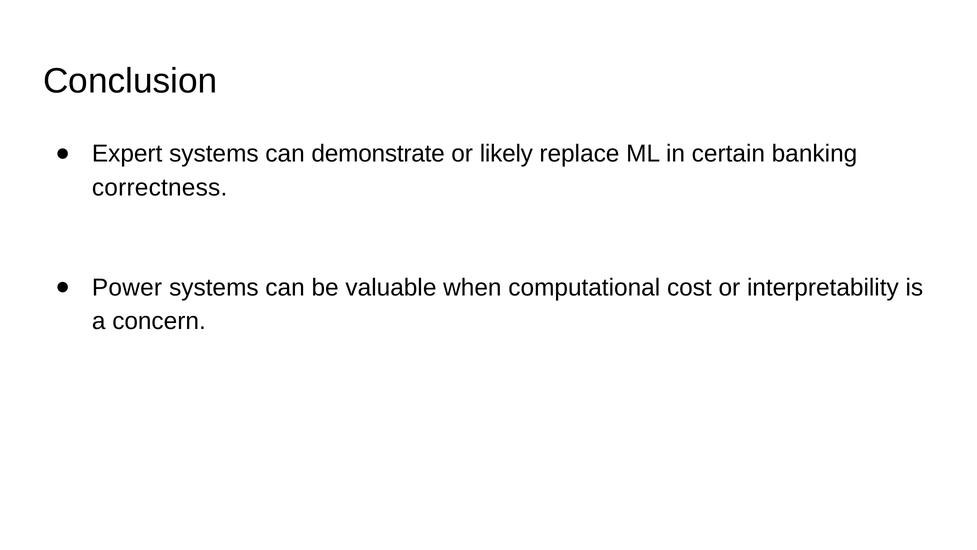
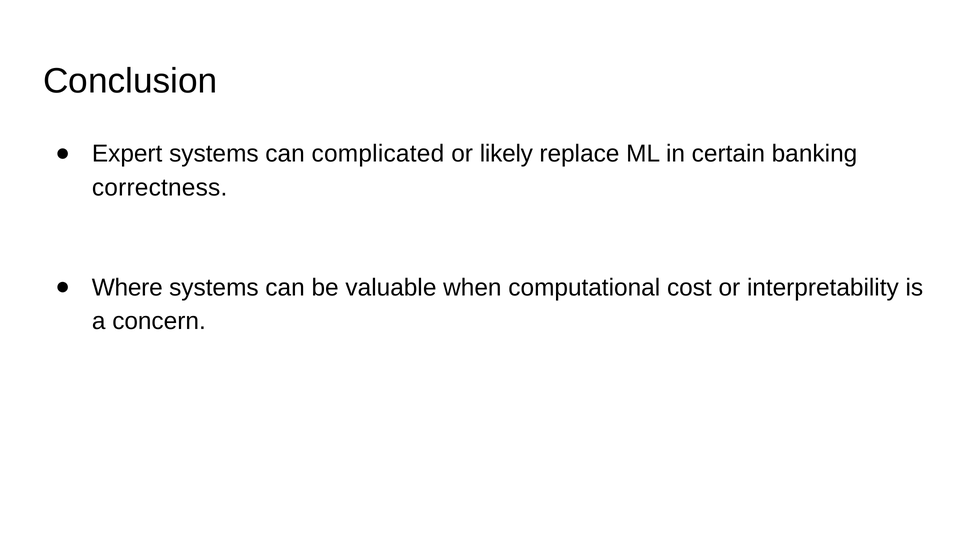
demonstrate: demonstrate -> complicated (378, 154)
Power: Power -> Where (127, 287)
